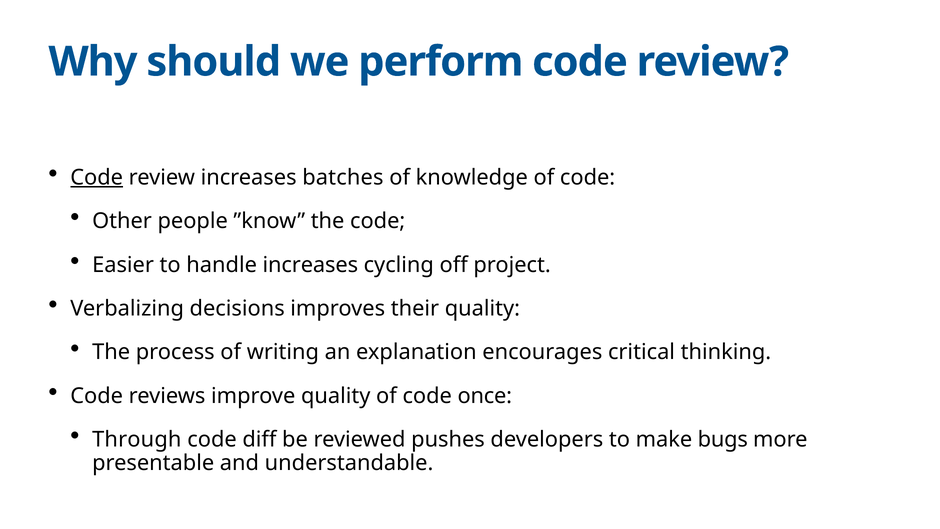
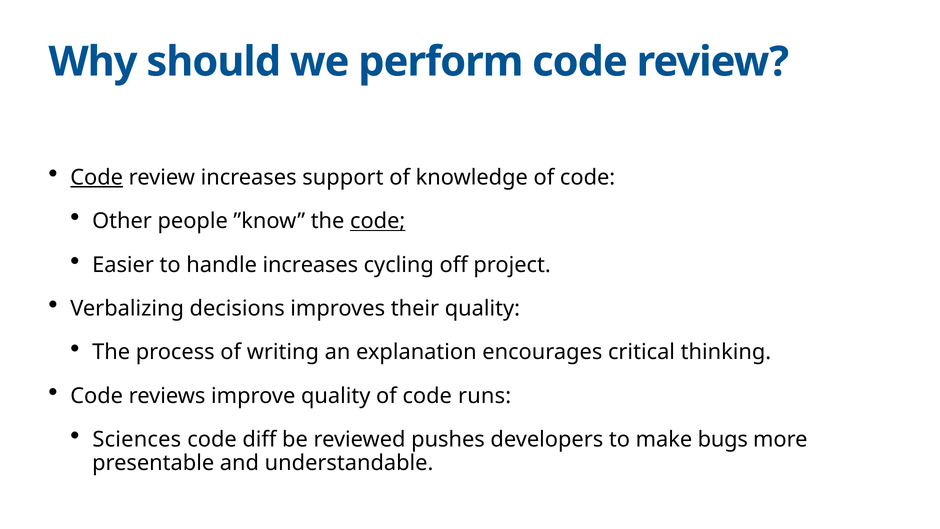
batches: batches -> support (343, 177)
code underline: none -> present (378, 221)
once: once -> runs (485, 396)
Through: Through -> Sciences (137, 439)
